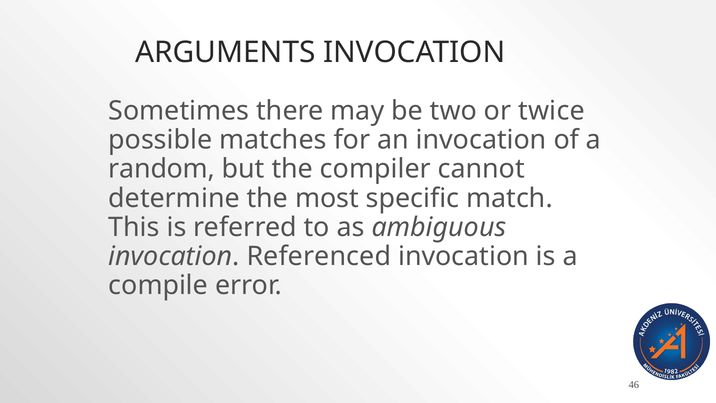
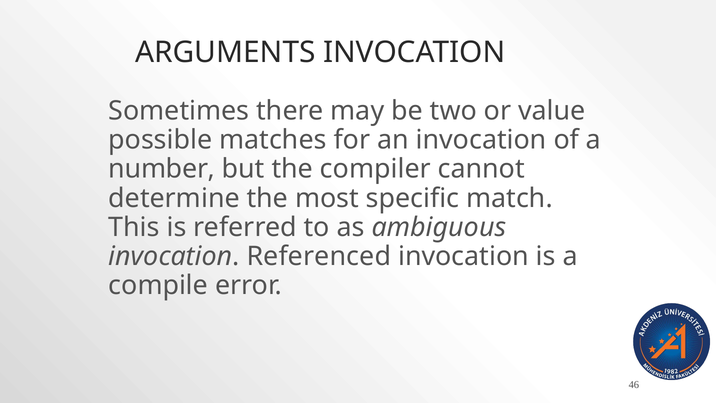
twice: twice -> value (552, 111)
random: random -> number (162, 169)
